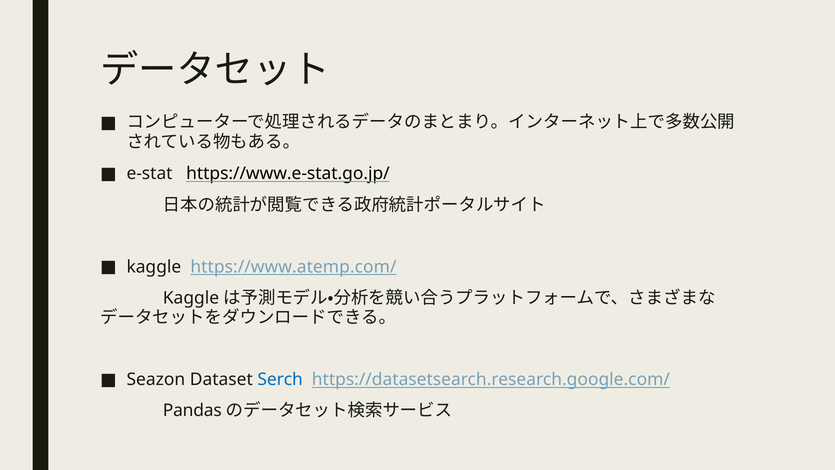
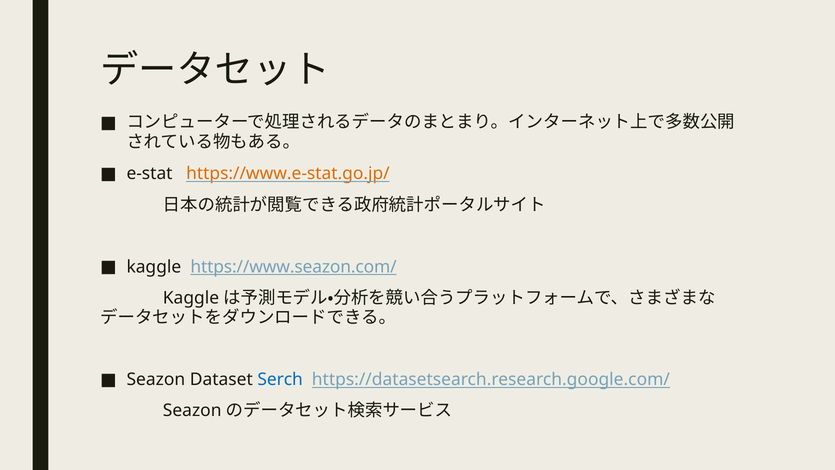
https://www.e-stat.go.jp/ colour: black -> orange (288, 174)
https://www.atemp.com/: https://www.atemp.com/ -> https://www.seazon.com/ (294, 267)
Pandas: Pandas -> Seazon (192, 410)
